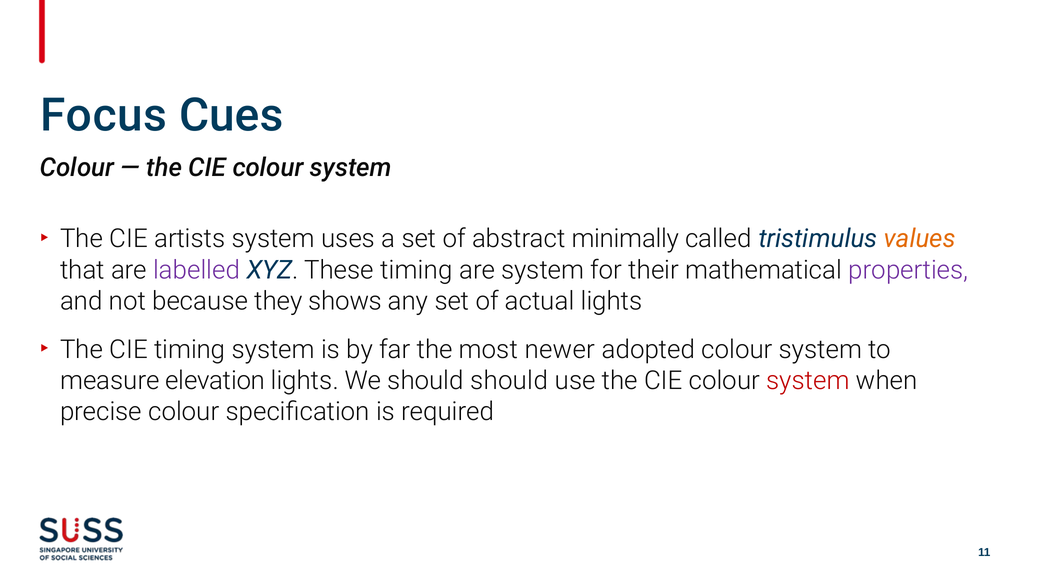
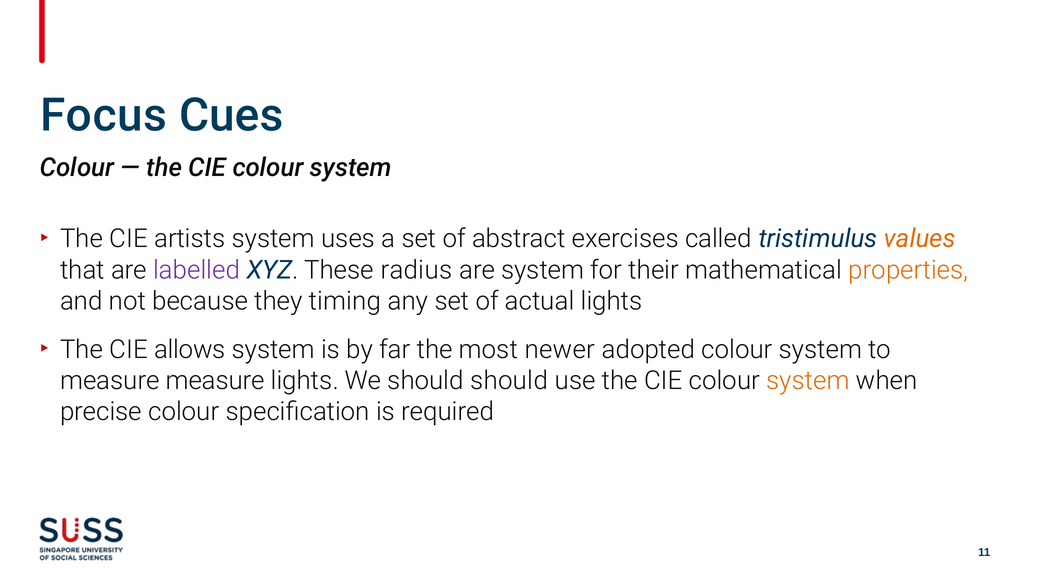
minimally: minimally -> exercises (625, 239)
These timing: timing -> radius (416, 270)
properties colour: purple -> orange (908, 270)
shows: shows -> timing (345, 301)
CIE timing: timing -> allows (190, 349)
measure elevation: elevation -> measure (215, 380)
system colour: red -> orange (808, 380)
